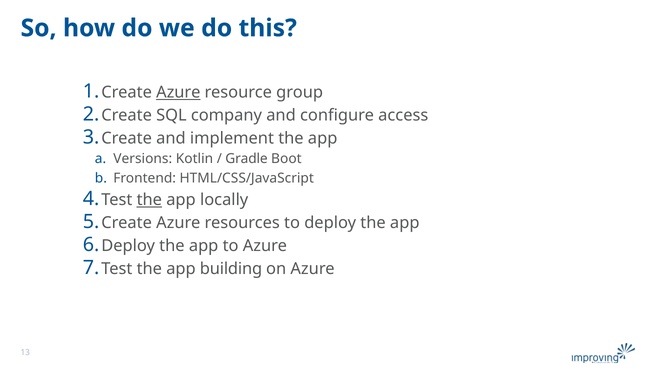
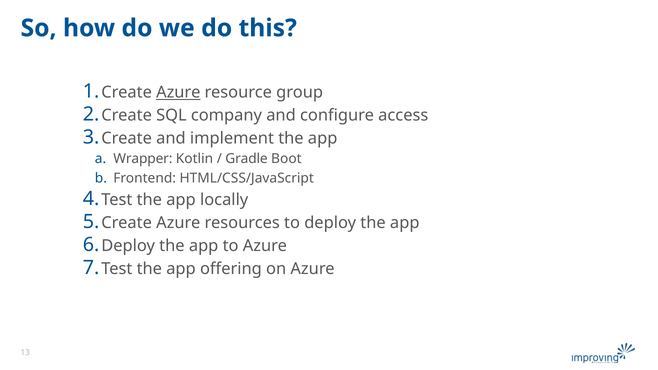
Versions: Versions -> Wrapper (143, 159)
the underline: present -> none (149, 200)
building: building -> offering (231, 269)
